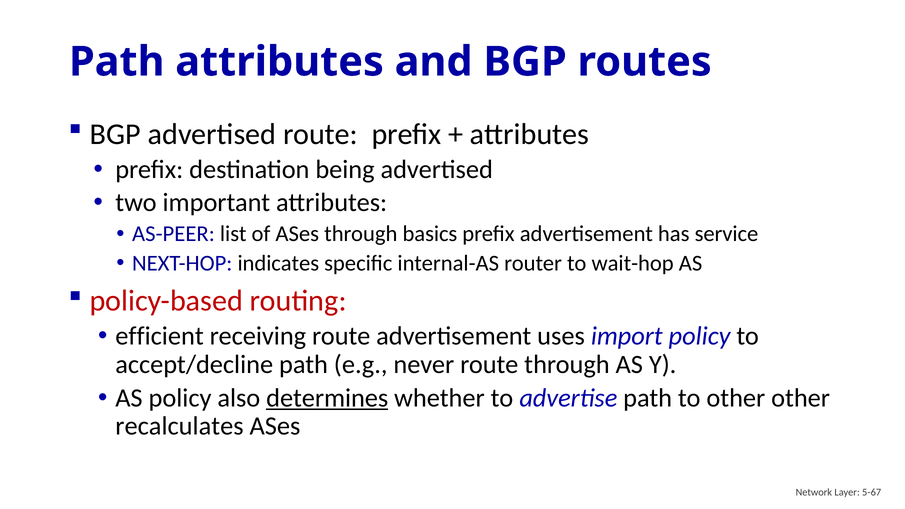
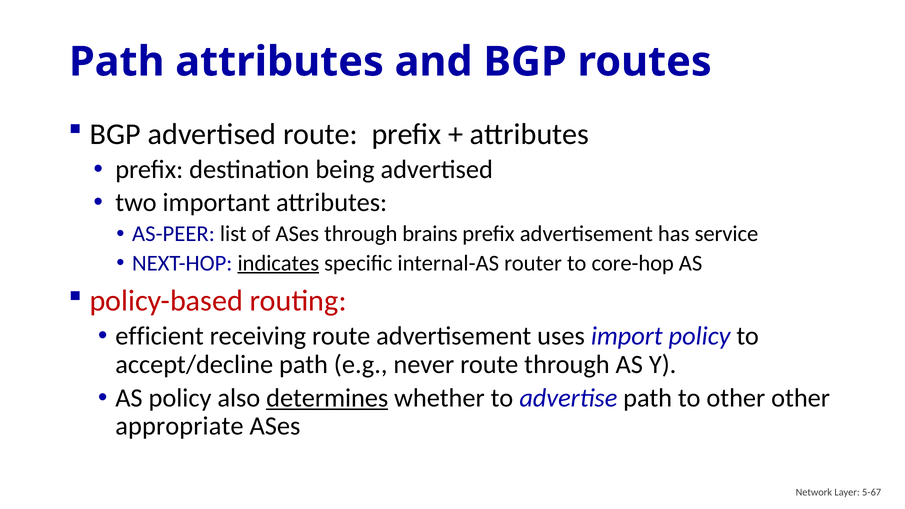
basics: basics -> brains (430, 234)
indicates underline: none -> present (278, 263)
wait-hop: wait-hop -> core-hop (633, 263)
recalculates: recalculates -> appropriate (179, 426)
